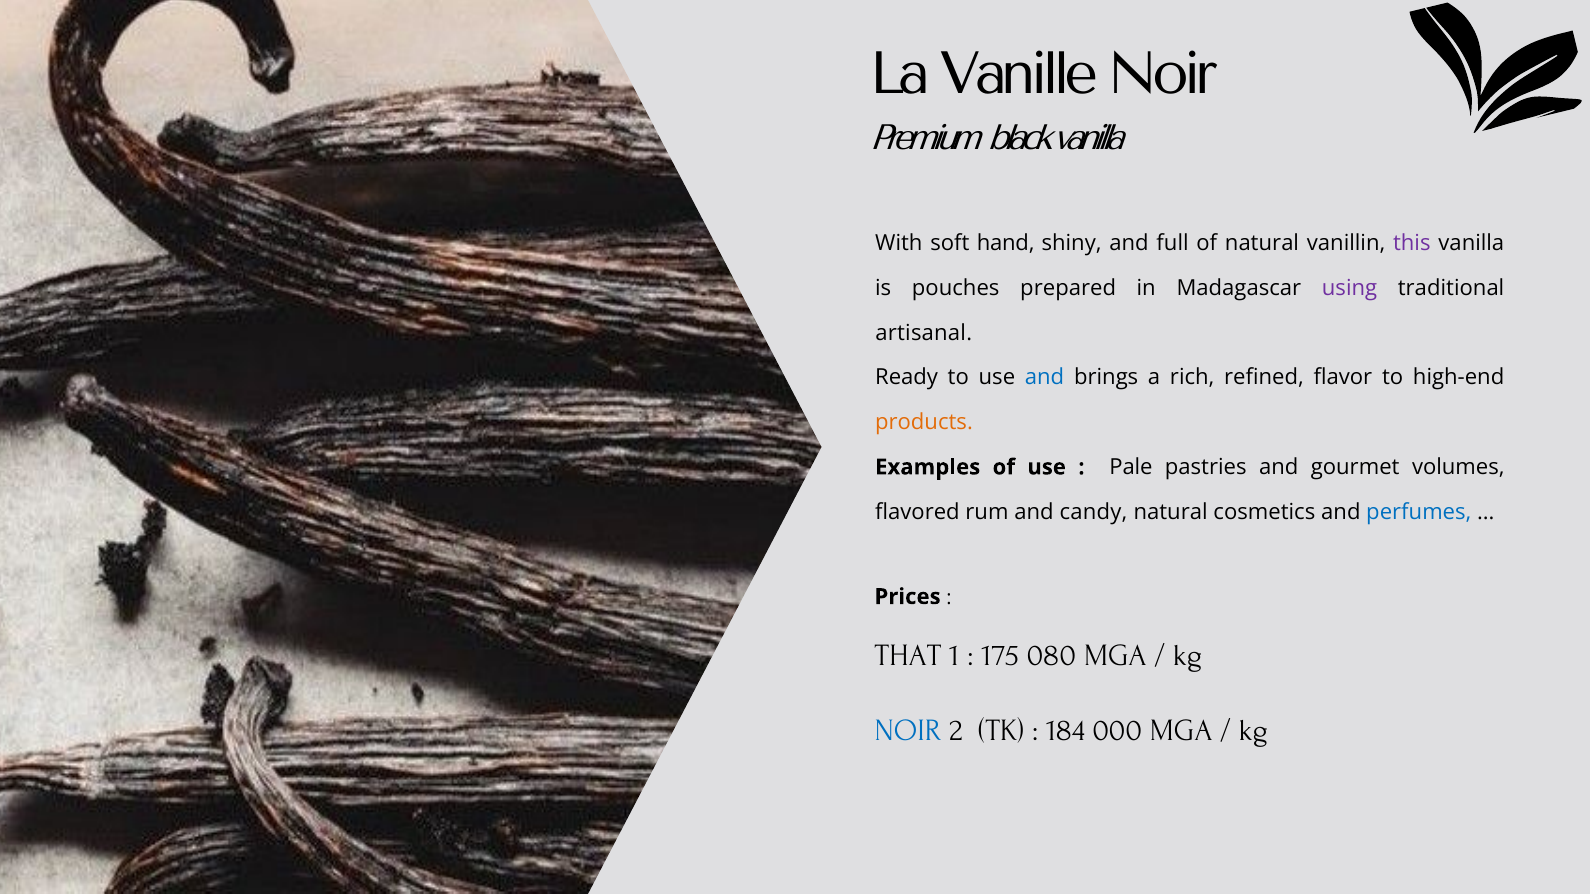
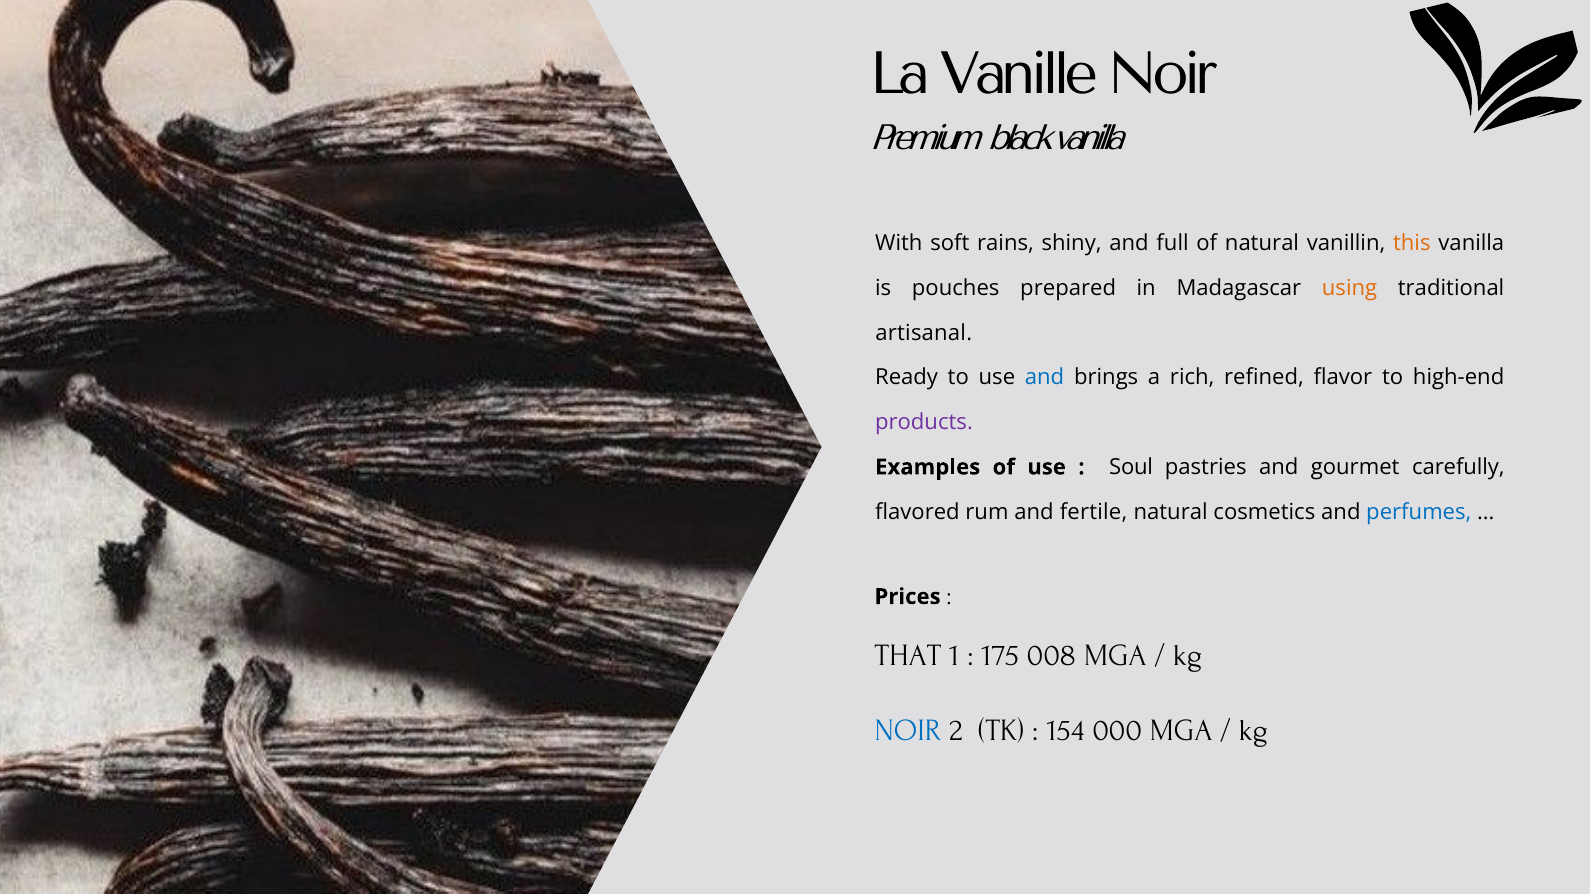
hand: hand -> rains (1006, 243)
this colour: purple -> orange (1412, 243)
using colour: purple -> orange (1350, 288)
products colour: orange -> purple (924, 423)
Pale: Pale -> Soul (1131, 467)
volumes: volumes -> carefully (1458, 467)
candy: candy -> fertile (1094, 512)
080: 080 -> 008 (1051, 656)
184: 184 -> 154 (1065, 730)
